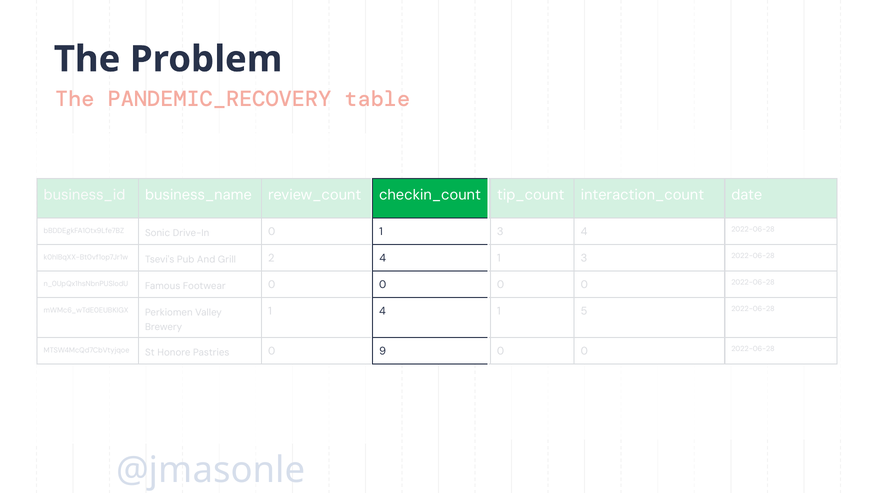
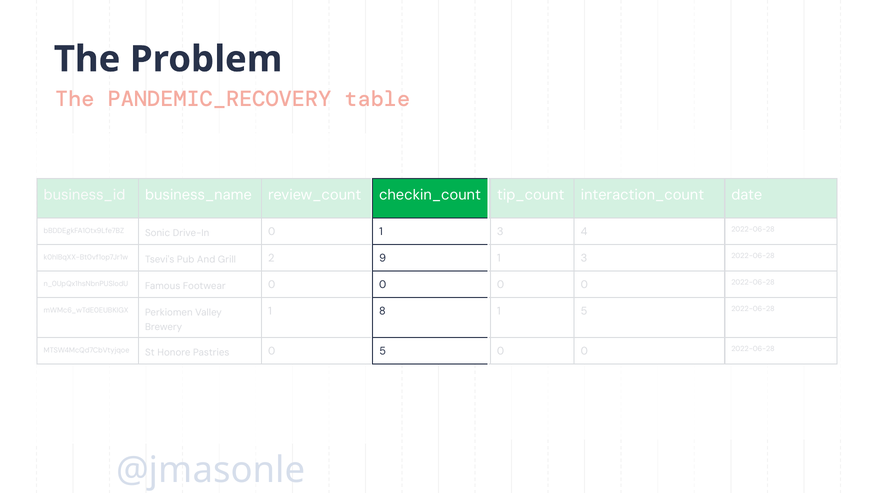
4: 4 -> 9 (383, 258)
4: 4 -> 8 (382, 312)
9: 9 -> 5 (383, 351)
